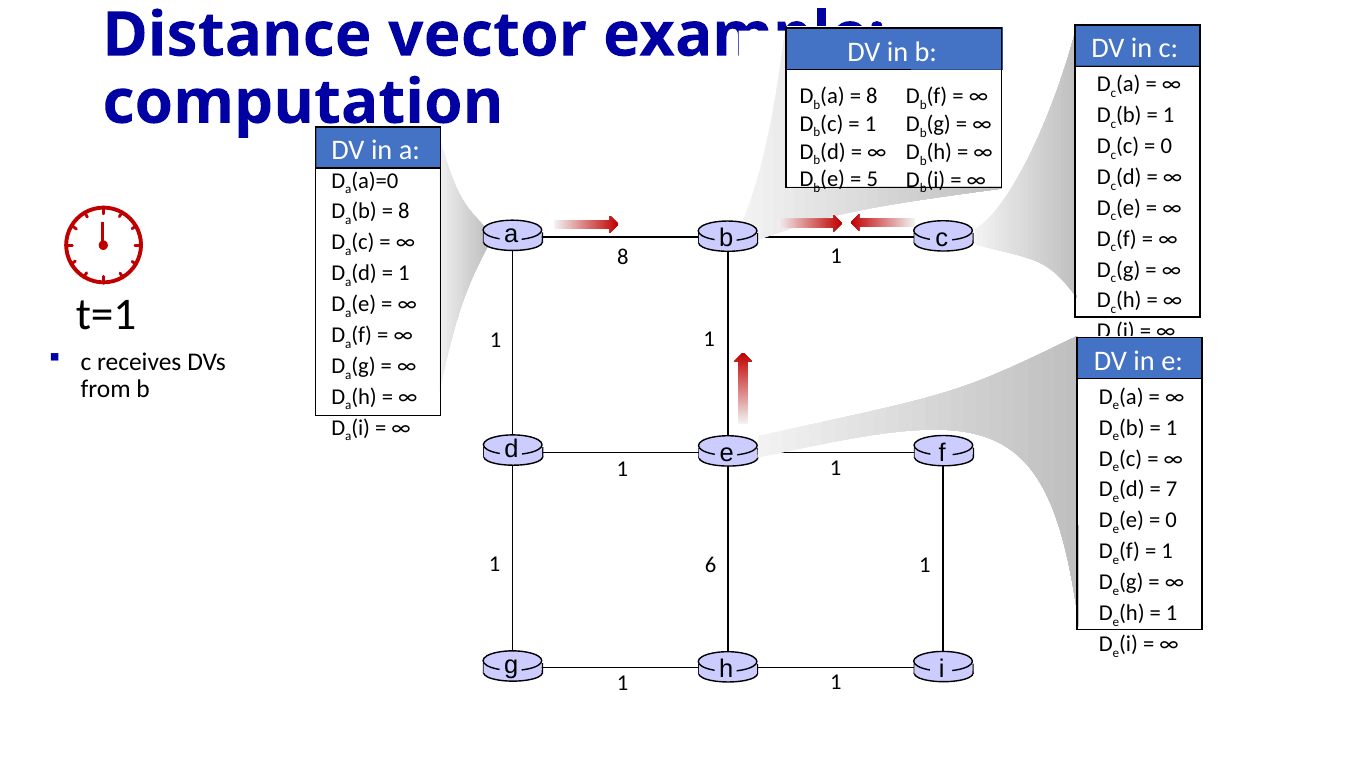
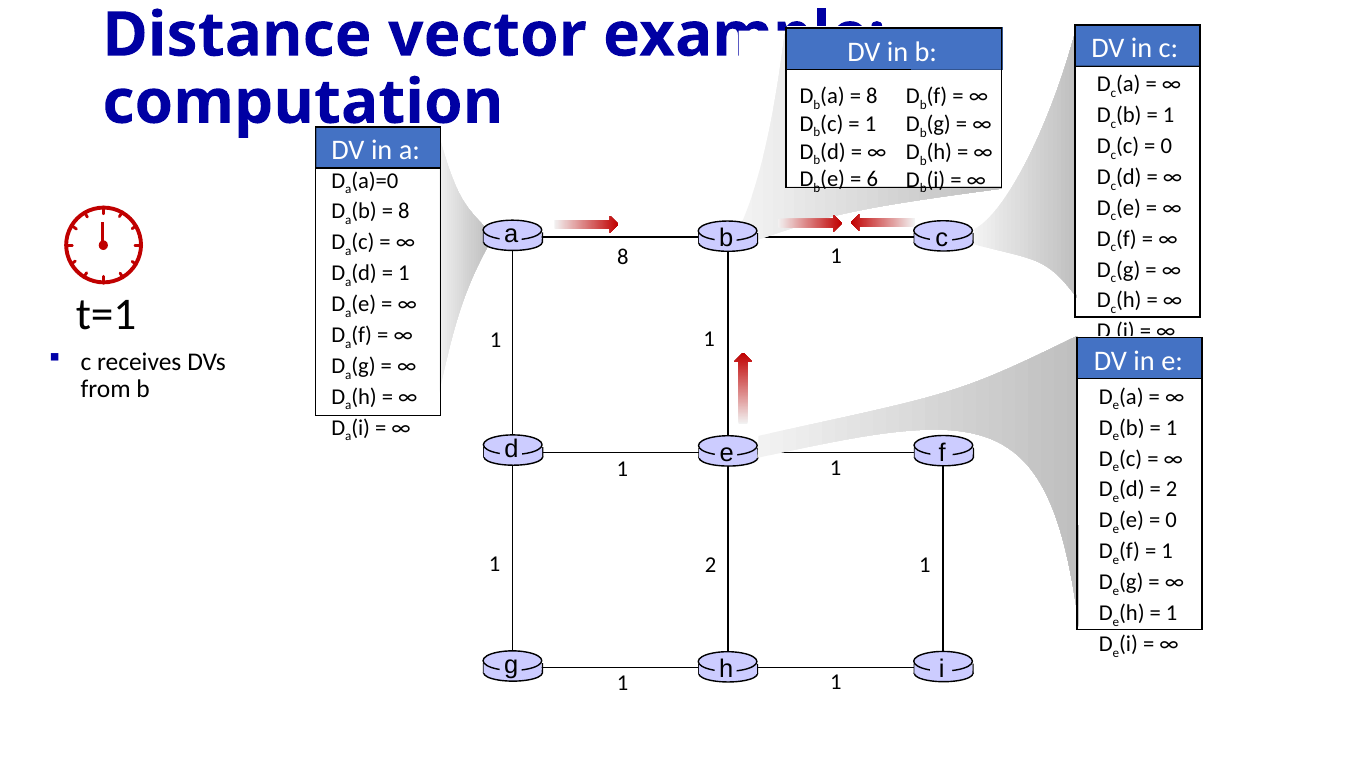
5: 5 -> 6 (872, 180)
7: 7 -> 2 (1172, 490)
1 6: 6 -> 2 (711, 565)
